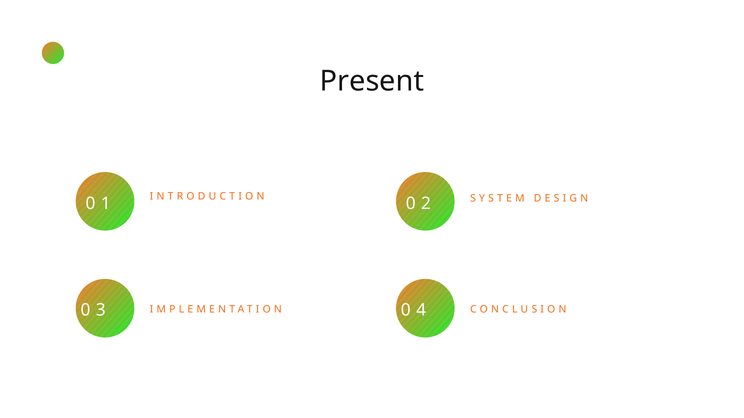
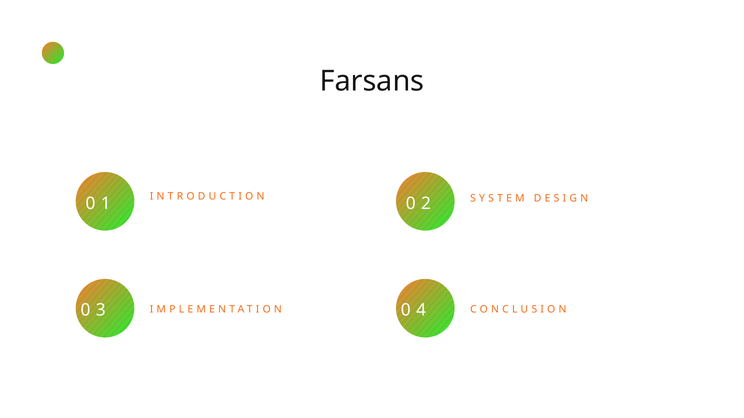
Present: Present -> Farsans (372, 81)
